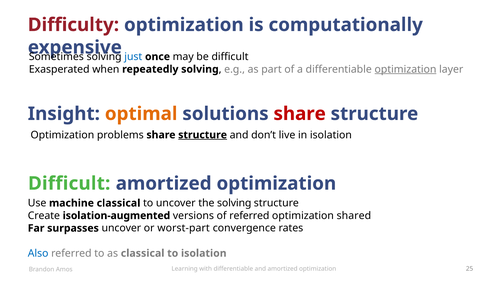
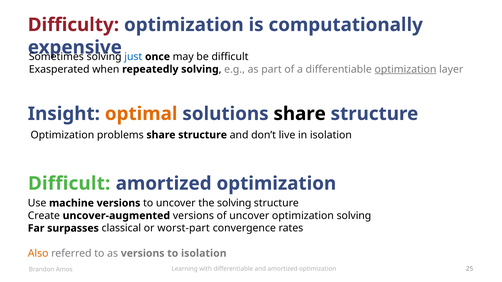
share colour: red -> black (300, 114)
structure underline: present -> none (203, 135)
machine classical: classical -> versions (119, 203)
isolation-augmented: isolation-augmented -> uncover-augmented (116, 216)
of referred: referred -> uncover (249, 216)
optimization shared: shared -> solving (354, 216)
surpasses uncover: uncover -> classical (121, 228)
Also colour: blue -> orange (38, 254)
as classical: classical -> versions (143, 254)
